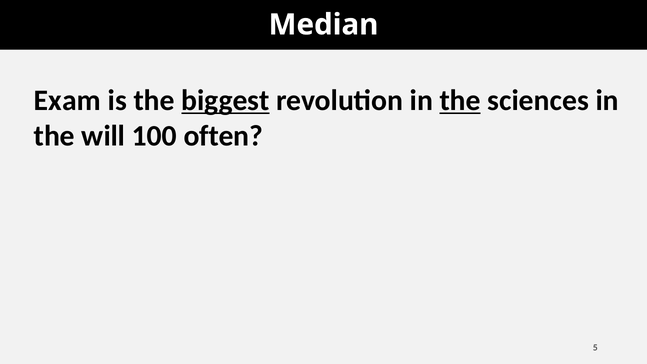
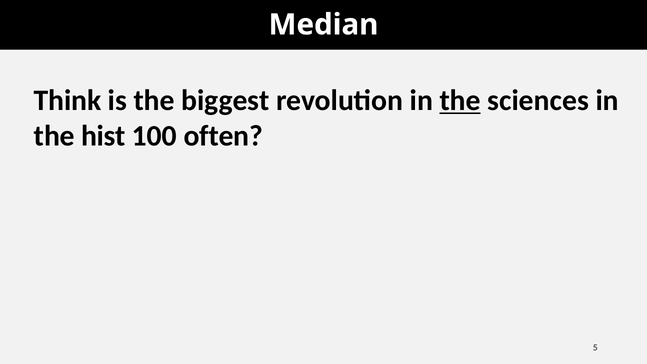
Exam: Exam -> Think (68, 101)
biggest underline: present -> none (225, 101)
will: will -> hist (103, 136)
